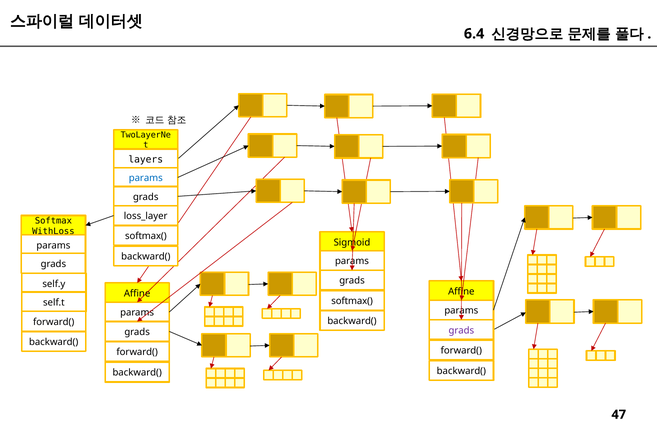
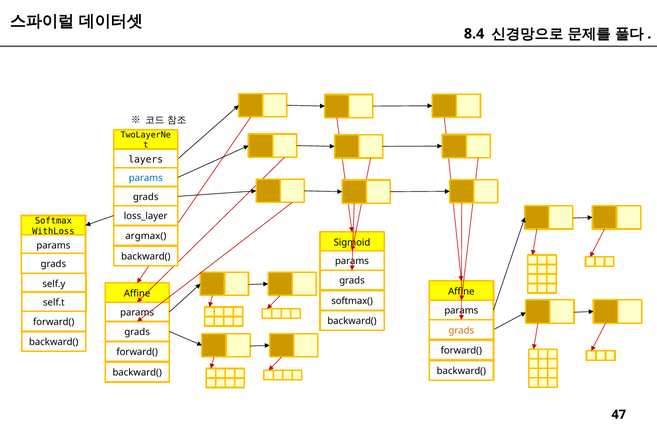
6.4: 6.4 -> 8.4 (474, 34)
softmax(: softmax( -> argmax( (146, 236)
grads colour: purple -> orange (461, 330)
